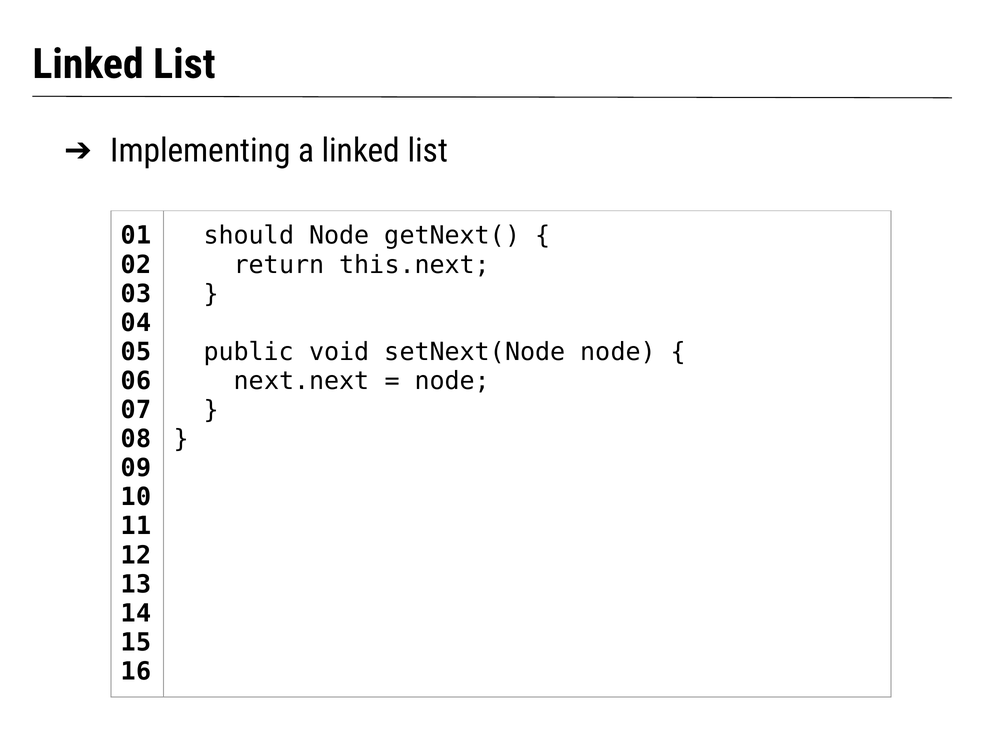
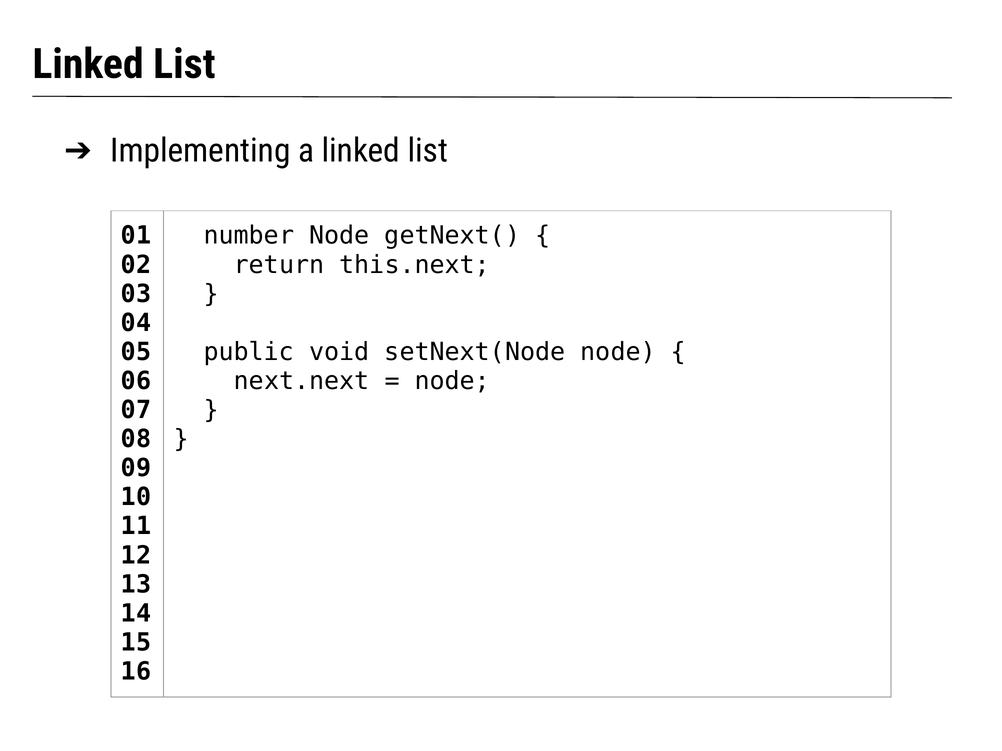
should: should -> number (249, 236)
